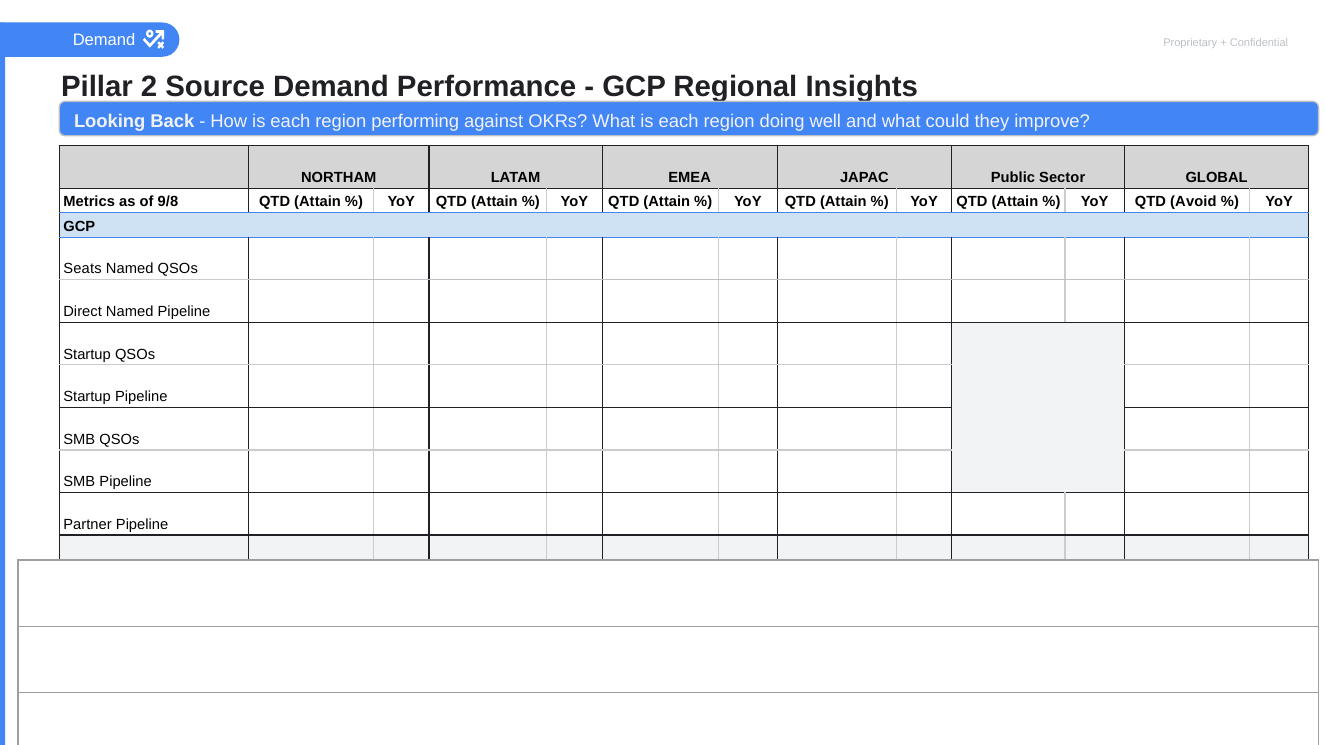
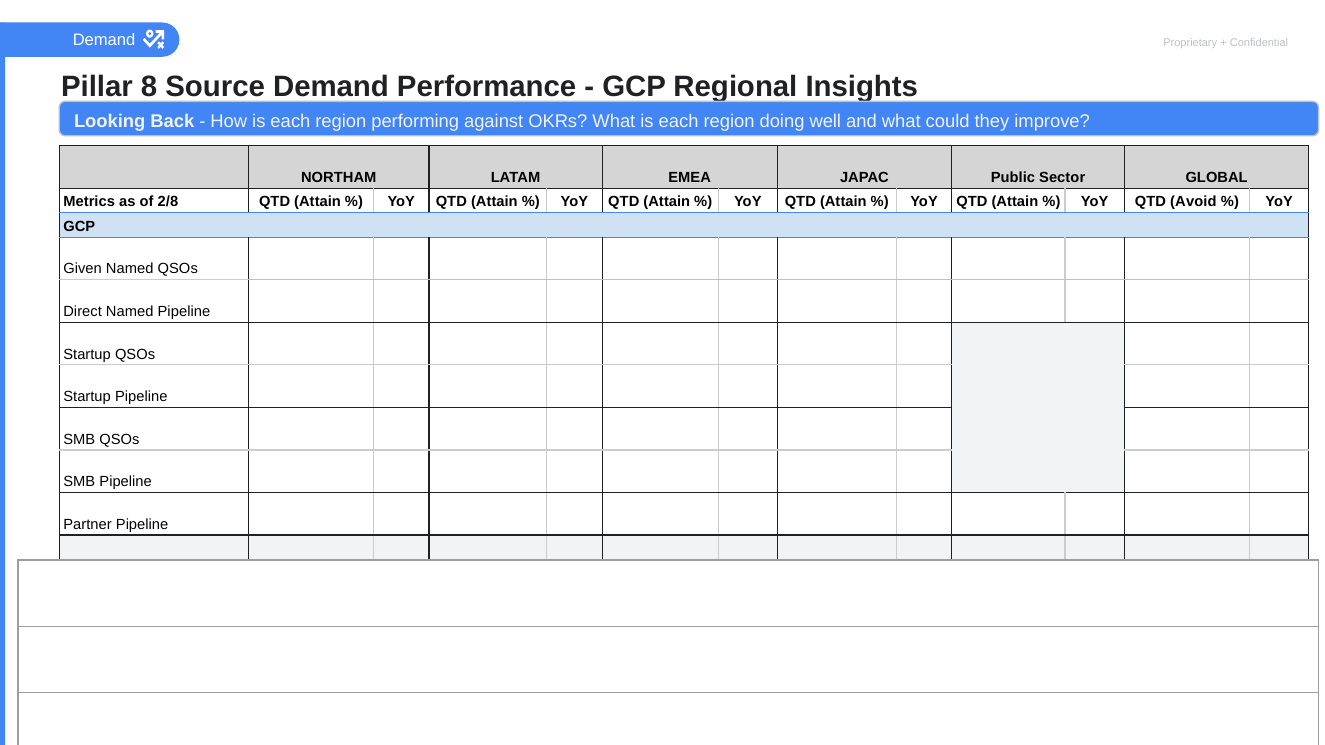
2: 2 -> 8 (149, 87)
9/8: 9/8 -> 2/8 (168, 202)
Seats: Seats -> Given (83, 269)
